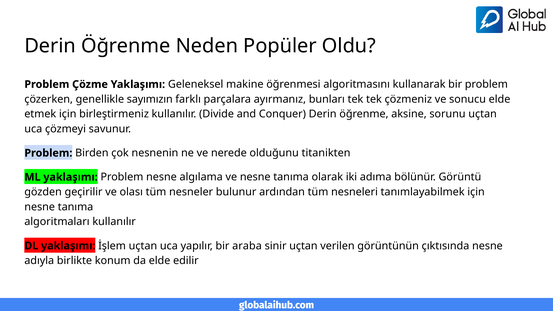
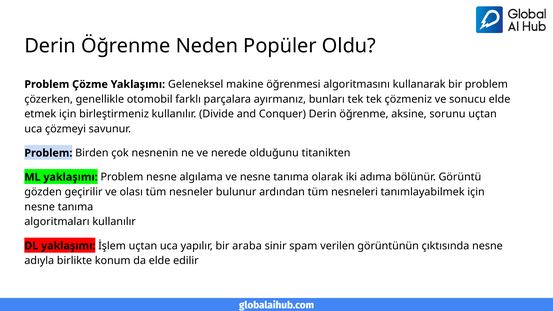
sayımızın: sayımızın -> otomobil (150, 99)
sinir uçtan: uçtan -> spam (303, 246)
